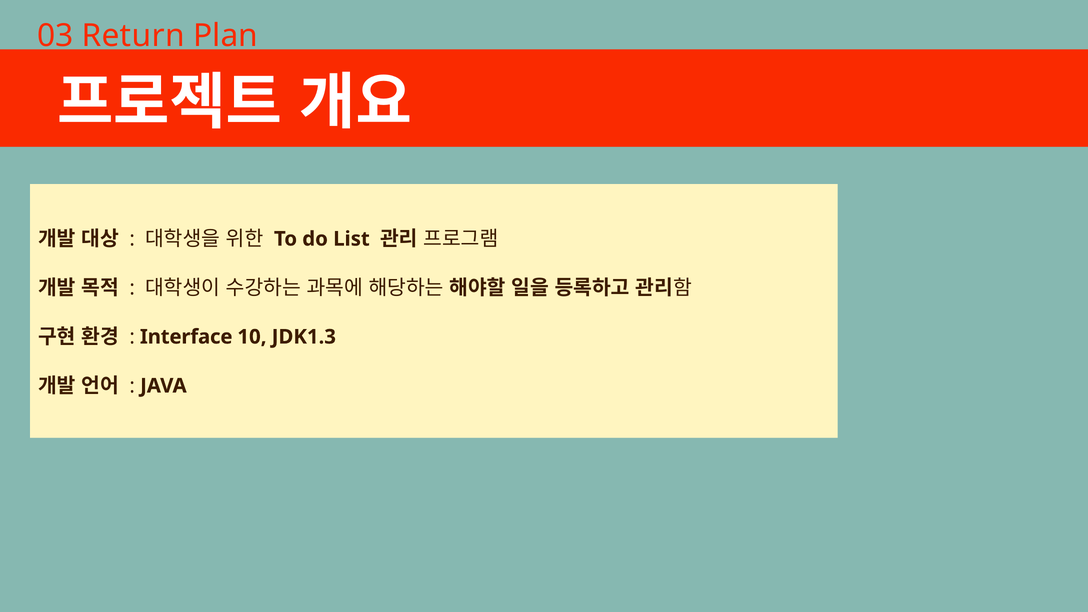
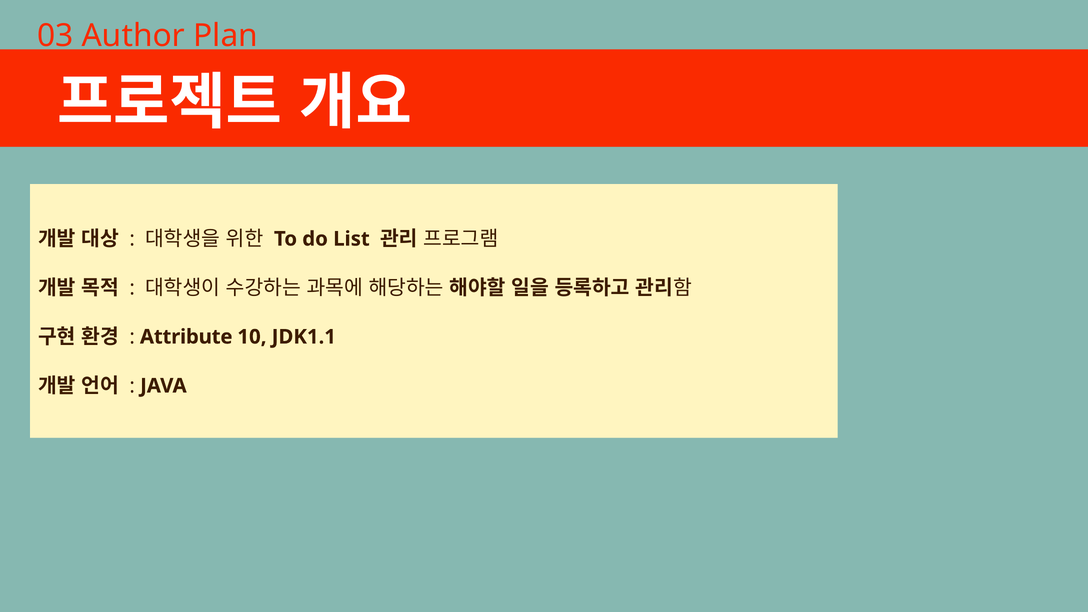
Return: Return -> Author (133, 36)
Interface: Interface -> Attribute (186, 337)
JDK1.3: JDK1.3 -> JDK1.1 (304, 337)
